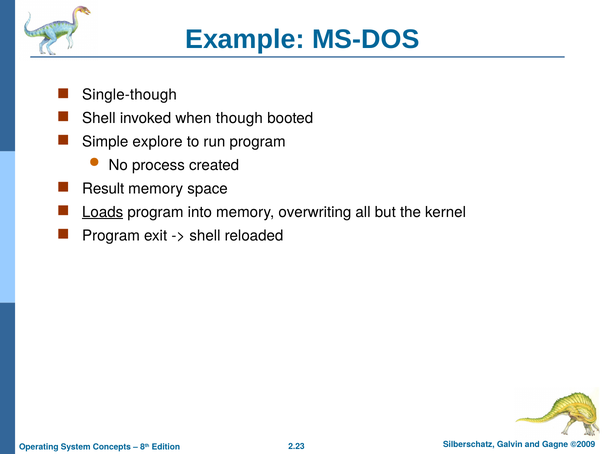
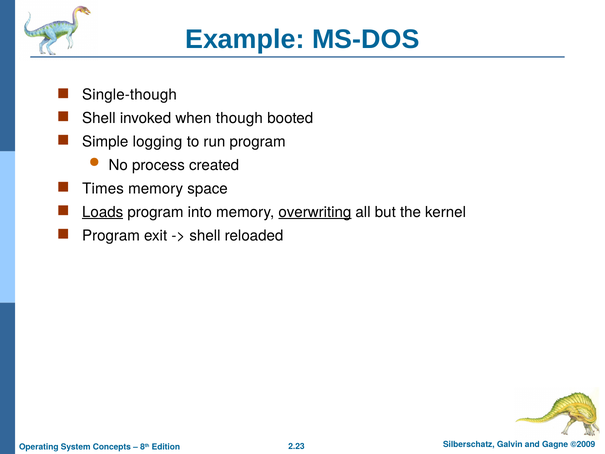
explore: explore -> logging (158, 142)
Result: Result -> Times (103, 189)
overwriting underline: none -> present (315, 212)
